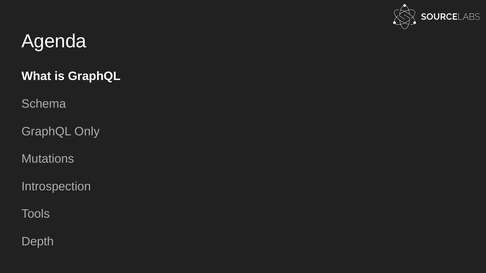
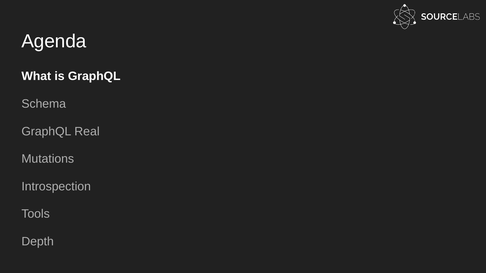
Only: Only -> Real (87, 132)
